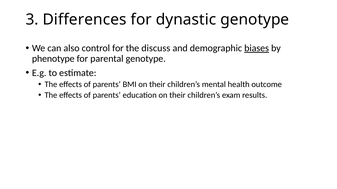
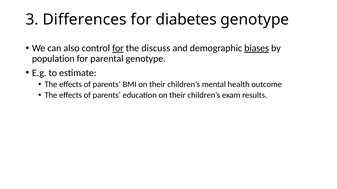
dynastic: dynastic -> diabetes (186, 20)
for underline: none -> present (118, 48)
phenotype: phenotype -> population (53, 59)
